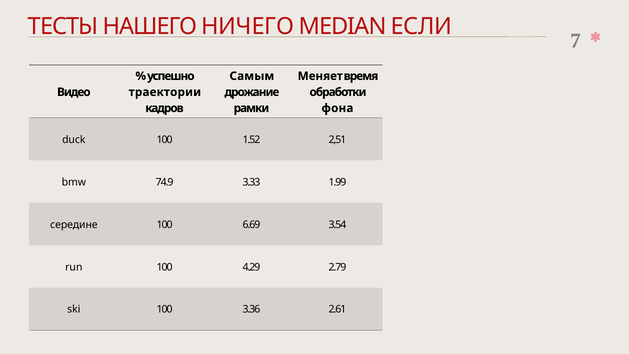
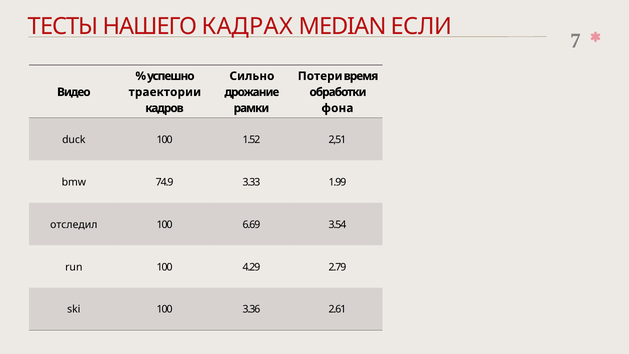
НИЧЕГО: НИЧЕГО -> КАДРАХ (247, 27)
Самым: Самым -> Сильно (252, 76)
Меняет: Меняет -> Потери (320, 76)
середине: середине -> отследил (74, 224)
